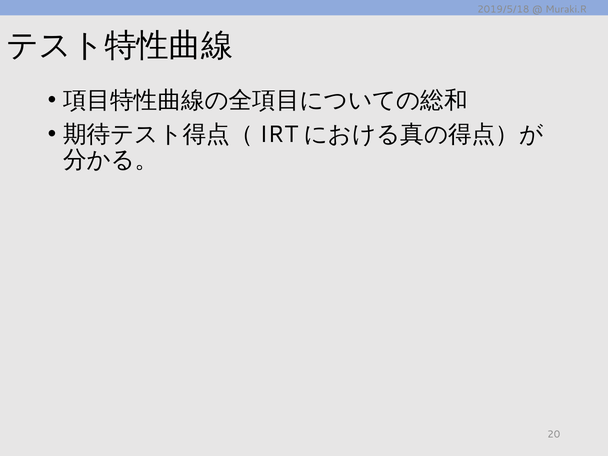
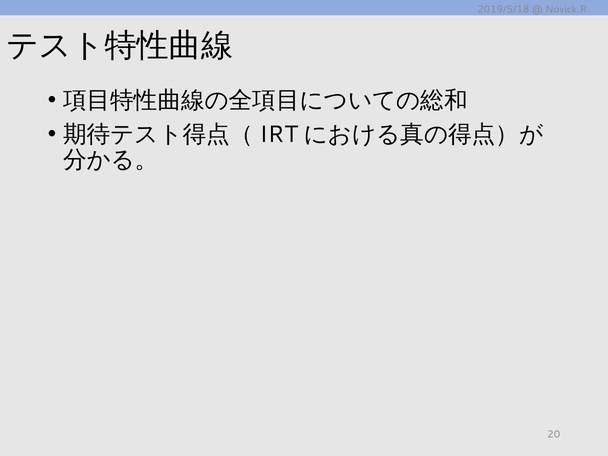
Muraki.R: Muraki.R -> Novick.R (566, 10)
